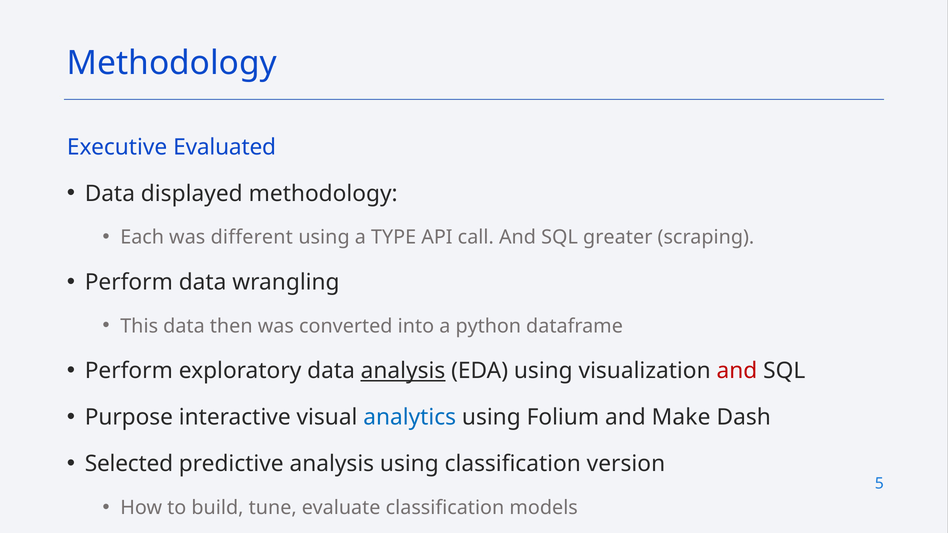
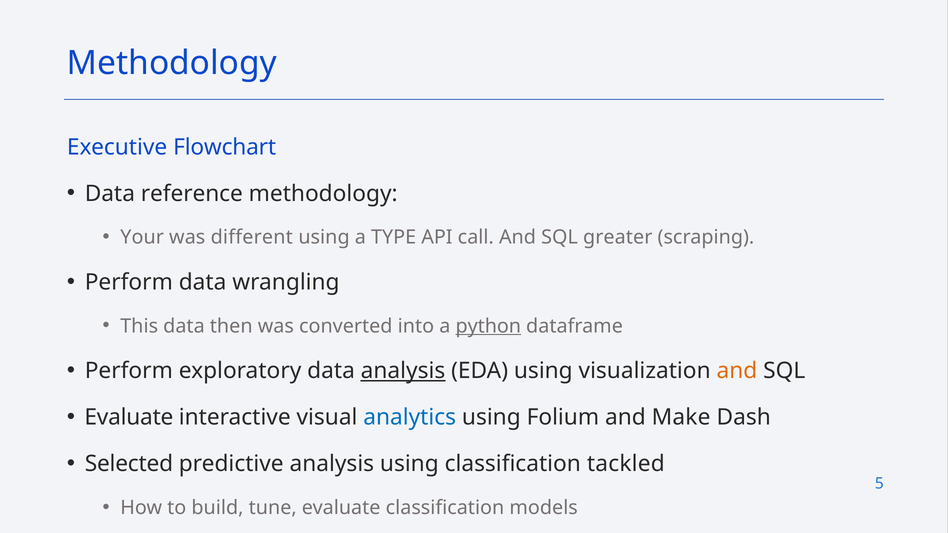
Evaluated: Evaluated -> Flowchart (225, 147)
displayed: displayed -> reference (192, 194)
Each: Each -> Your (142, 237)
python underline: none -> present (488, 326)
and colour: red -> orange (737, 371)
Purpose: Purpose -> Evaluate (129, 418)
version: version -> tackled (626, 464)
